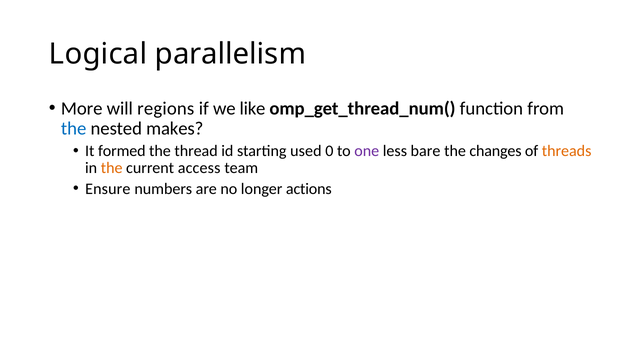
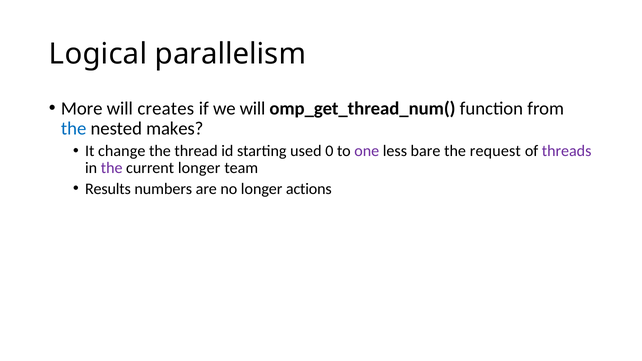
regions: regions -> creates (166, 109)
we like: like -> will (253, 109)
formed: formed -> change (122, 151)
changes: changes -> request (495, 151)
threads colour: orange -> purple (567, 151)
the colour: orange -> purple (112, 168)
current access: access -> longer (199, 168)
Ensure: Ensure -> Results (108, 189)
